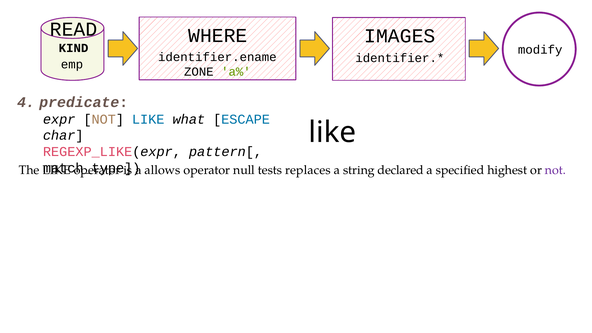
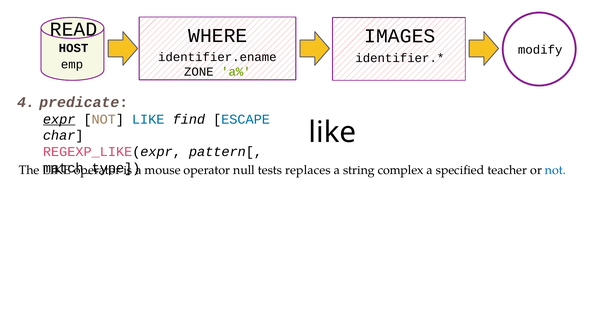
KIND: KIND -> HOST (74, 48)
expr underline: none -> present (59, 119)
what: what -> find (189, 119)
allows: allows -> mouse (163, 170)
declared: declared -> complex (401, 170)
highest: highest -> teacher (507, 170)
not colour: purple -> blue (555, 170)
